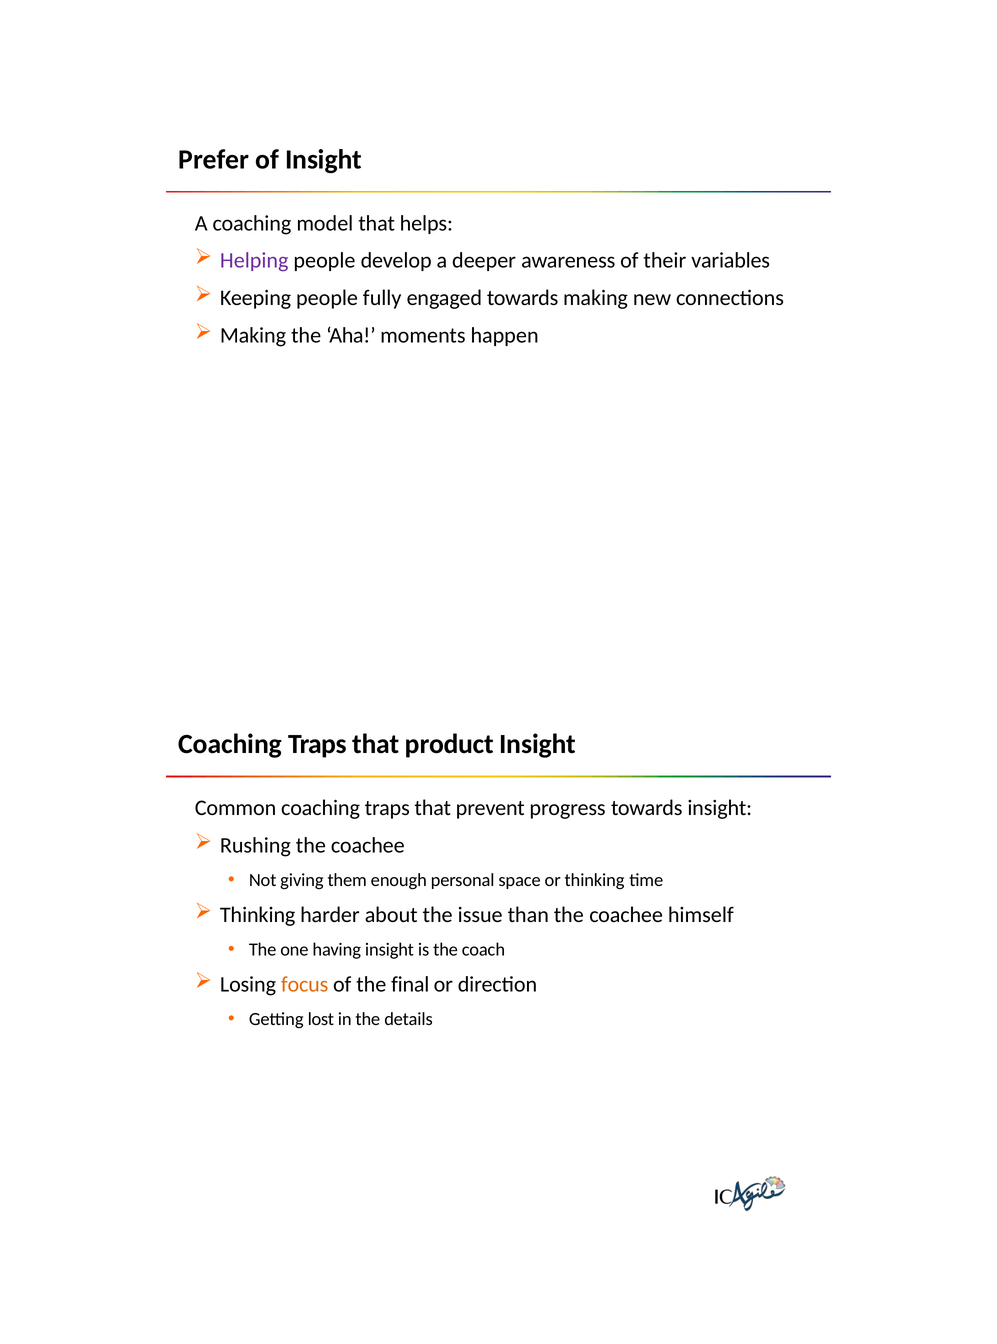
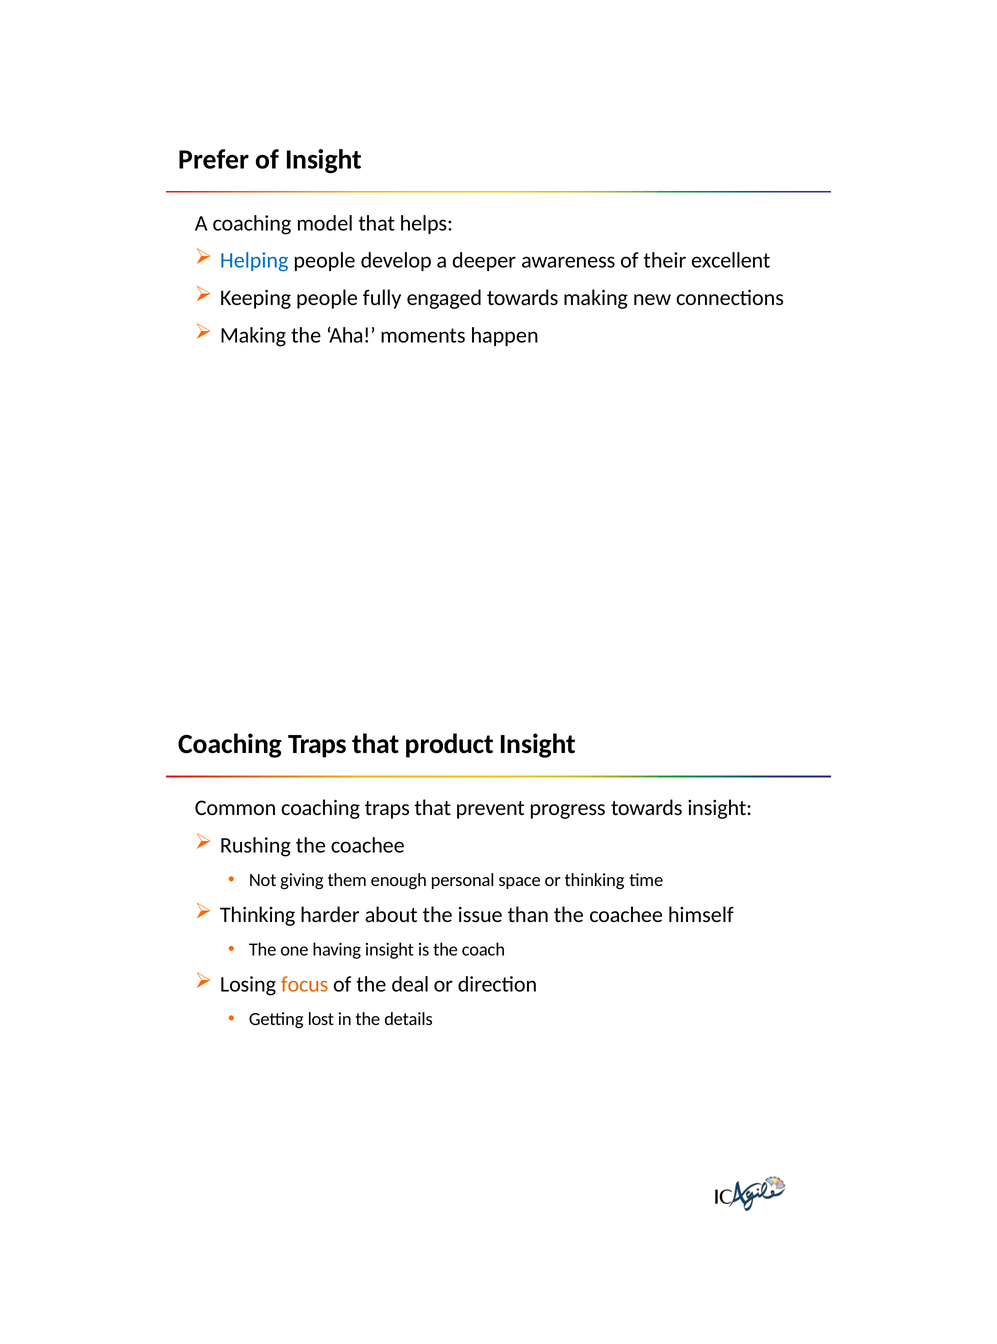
Helping colour: purple -> blue (254, 260)
variables: variables -> excellent (731, 260)
final: final -> deal (410, 984)
